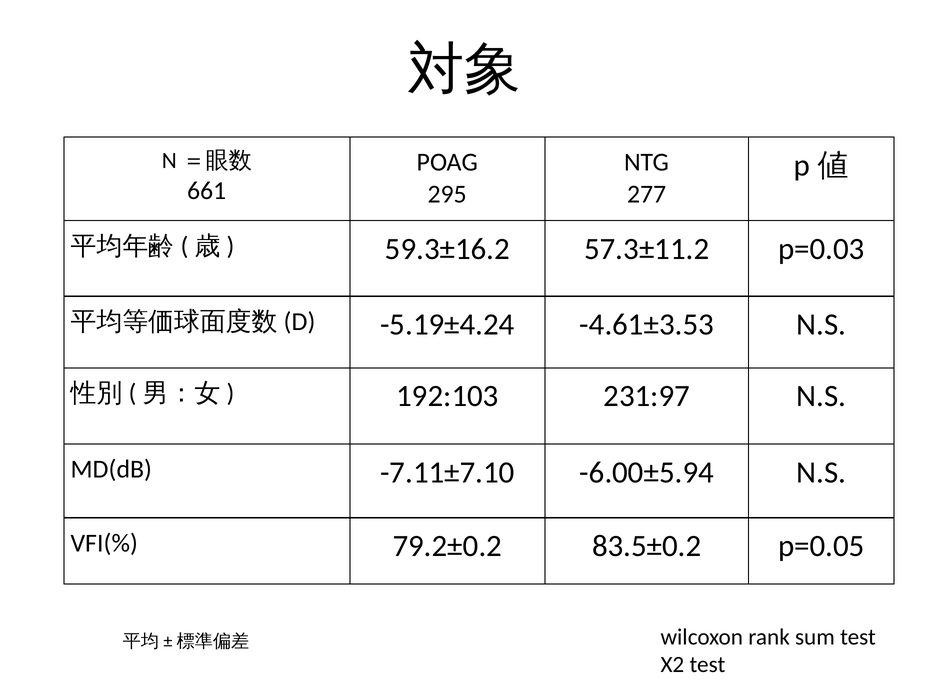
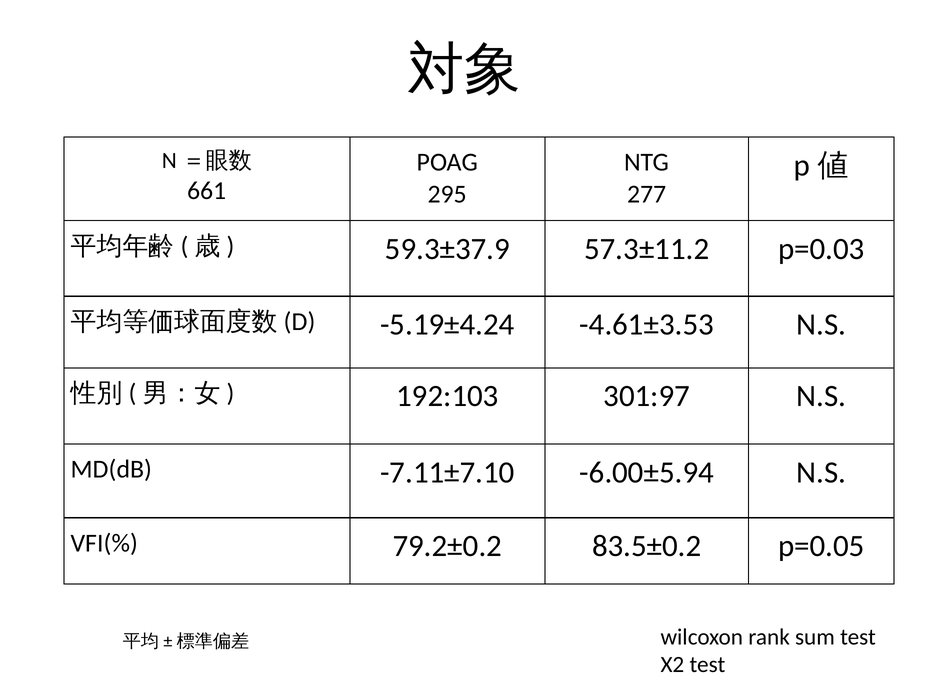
59.3±16.2: 59.3±16.2 -> 59.3±37.9 (447, 249)
231:97: 231:97 -> 301:97 (647, 396)
